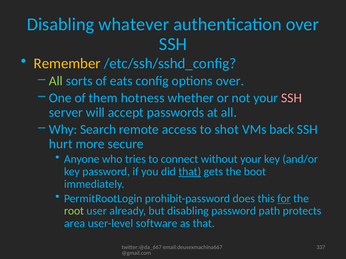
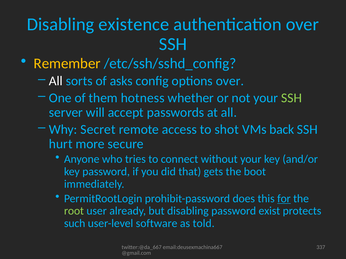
whatever: whatever -> existence (134, 25)
All colour: light green -> white (56, 81)
eats: eats -> asks (121, 81)
SSH colour: pink -> light green (292, 98)
Search: Search -> Secret (98, 130)
that underline: present -> none (190, 172)
path: path -> exist (269, 211)
area: area -> such (75, 224)
as that: that -> told (204, 224)
